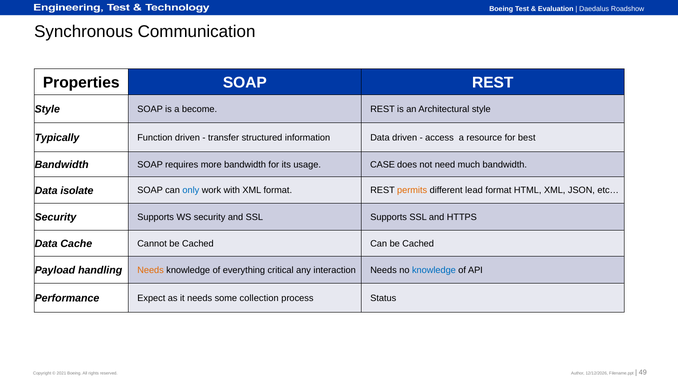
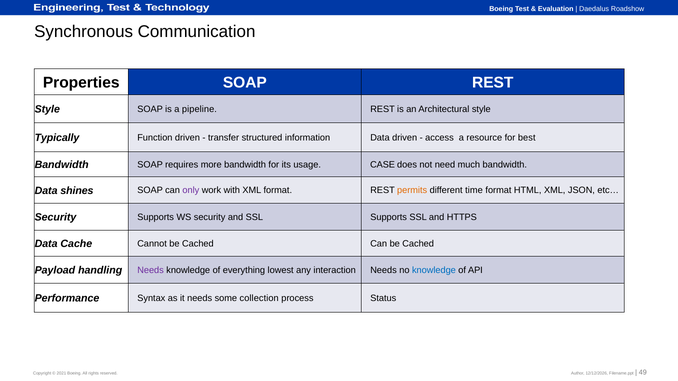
become: become -> pipeline (199, 109)
isolate: isolate -> shines (77, 191)
only colour: blue -> purple (191, 191)
lead: lead -> time (474, 191)
Needs colour: orange -> purple (151, 270)
critical: critical -> lowest (281, 270)
Expect: Expect -> Syntax (151, 299)
